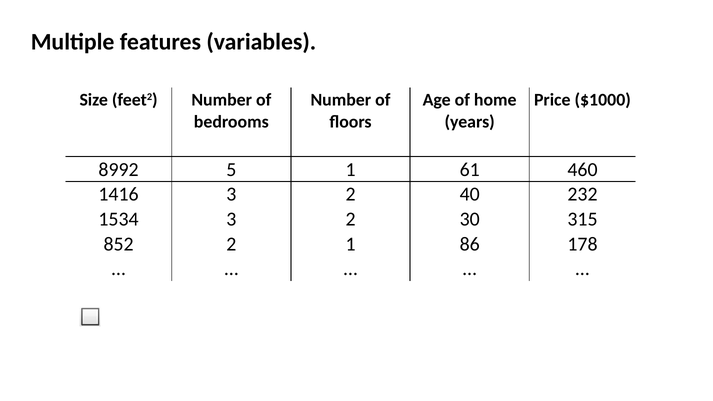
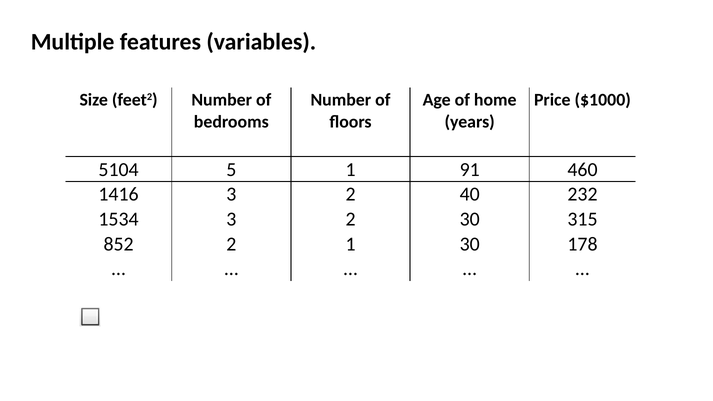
8992: 8992 -> 5104 (119, 170)
61: 61 -> 91 (470, 170)
1 86: 86 -> 30 (470, 244)
